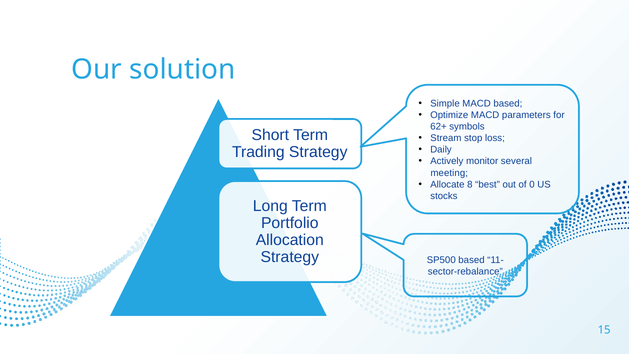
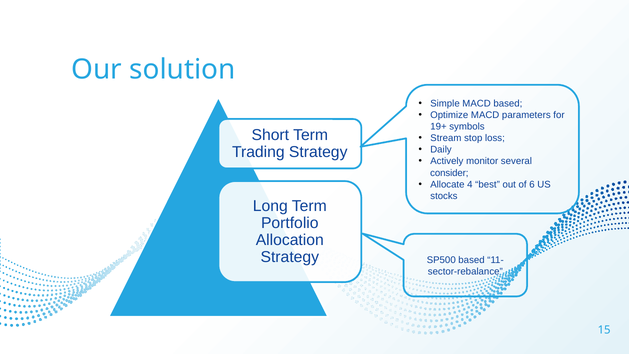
62+: 62+ -> 19+ (438, 127)
meeting: meeting -> consider (449, 173)
8: 8 -> 4 (470, 184)
0: 0 -> 6 (532, 184)
